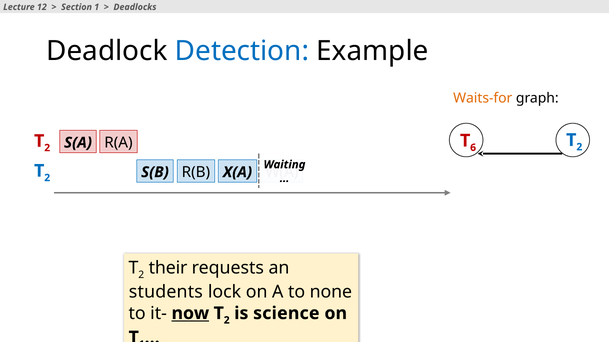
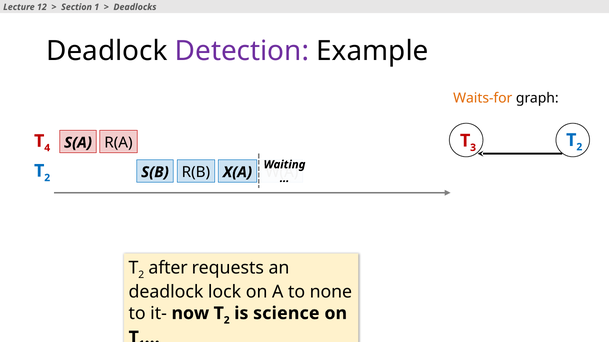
Detection colour: blue -> purple (242, 51)
6: 6 -> 3 (473, 148)
2: 2 -> 4 (47, 148)
their: their -> after (168, 268)
students: students -> deadlock (166, 292)
now underline: present -> none (190, 314)
